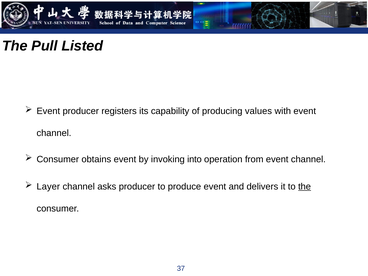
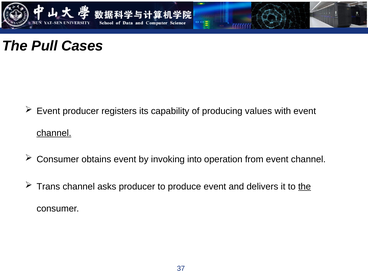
Listed: Listed -> Cases (82, 46)
channel underline: none -> present (54, 133)
Layer: Layer -> Trans (48, 187)
